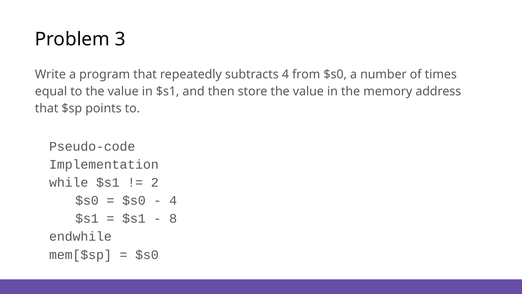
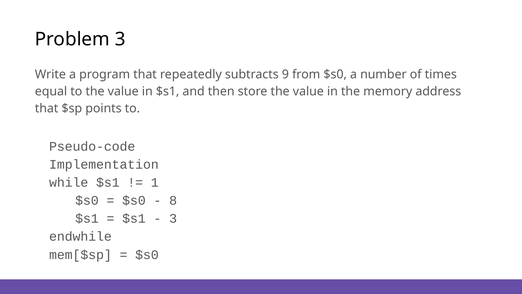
subtracts 4: 4 -> 9 (285, 74)
2: 2 -> 1 (155, 182)
4: 4 -> 8 (173, 200)
8: 8 -> 3 (173, 218)
